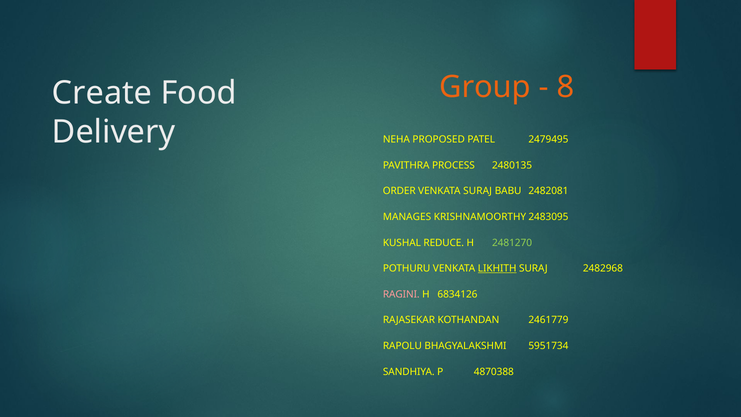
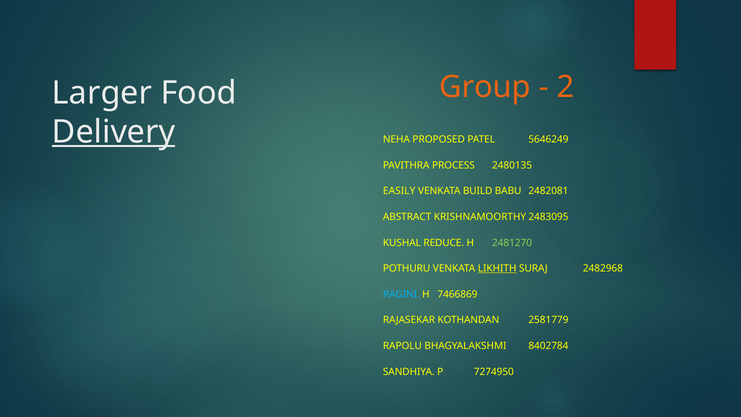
8: 8 -> 2 (565, 87)
Create: Create -> Larger (102, 93)
Delivery underline: none -> present (114, 132)
2479495: 2479495 -> 5646249 (548, 139)
ORDER: ORDER -> EASILY (399, 191)
VENKATA SURAJ: SURAJ -> BUILD (478, 191)
MANAGES: MANAGES -> ABSTRACT (407, 217)
RAGINI colour: pink -> light blue (401, 294)
6834126: 6834126 -> 7466869 (457, 294)
2461779: 2461779 -> 2581779 (548, 320)
5951734: 5951734 -> 8402784 (548, 346)
4870388: 4870388 -> 7274950 (494, 372)
